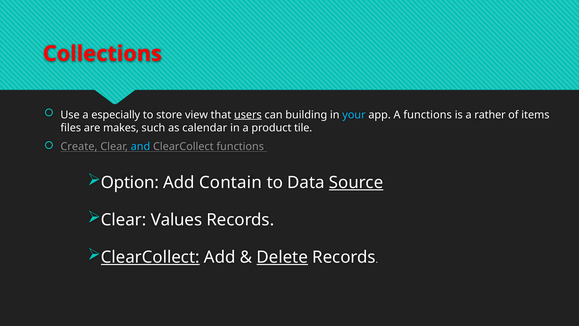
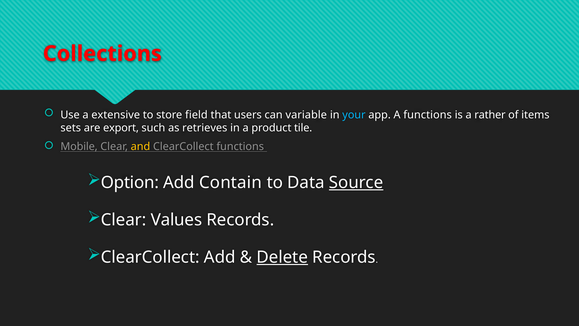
especially: especially -> extensive (116, 115)
view: view -> field (196, 115)
users underline: present -> none (248, 115)
building: building -> variable (306, 115)
files: files -> sets (71, 128)
makes: makes -> export (121, 128)
calendar: calendar -> retrieves (205, 128)
Create: Create -> Mobile (79, 146)
and colour: light blue -> yellow (140, 146)
ClearCollect underline: present -> none (150, 257)
